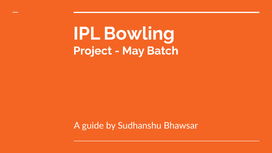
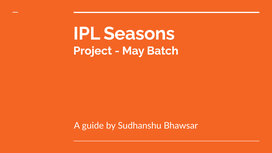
Bowling: Bowling -> Seasons (139, 34)
